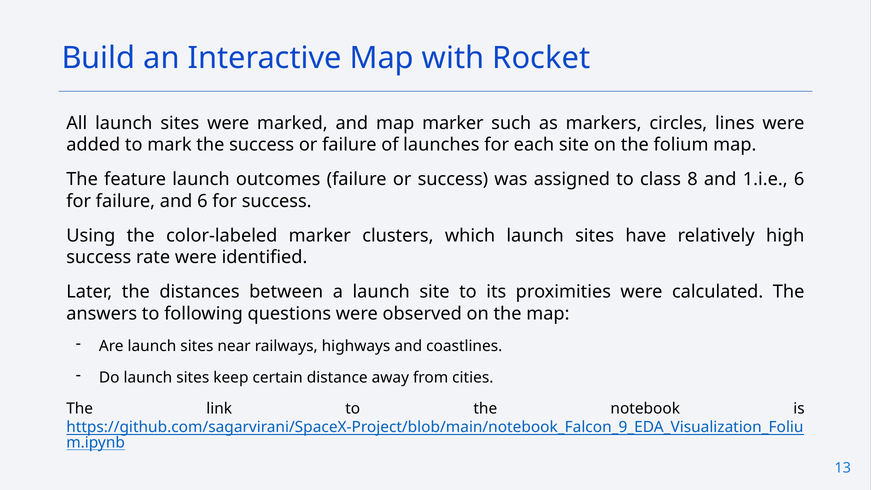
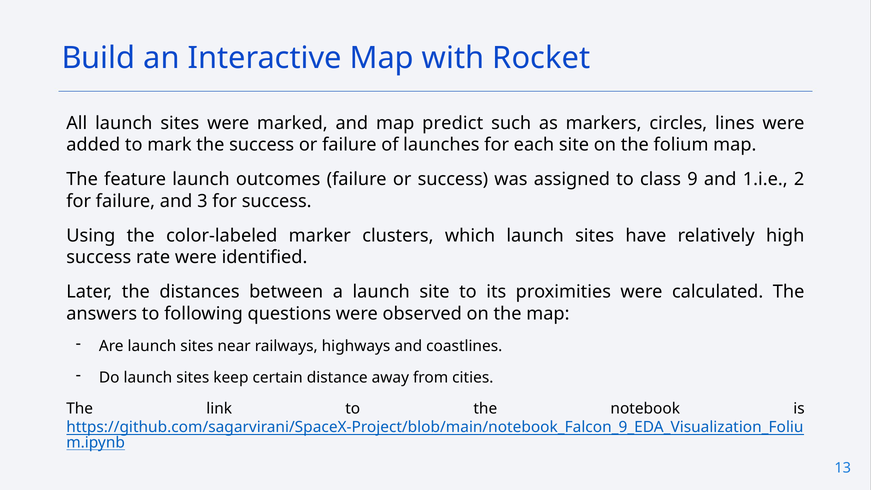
map marker: marker -> predict (453, 123)
8: 8 -> 9 (693, 179)
1.i.e 6: 6 -> 2 (799, 179)
and 6: 6 -> 3 (202, 201)
